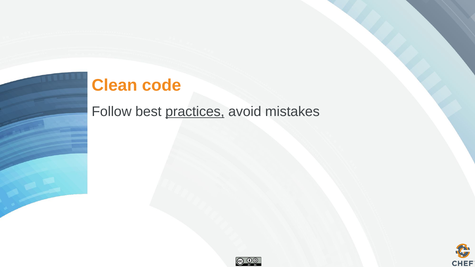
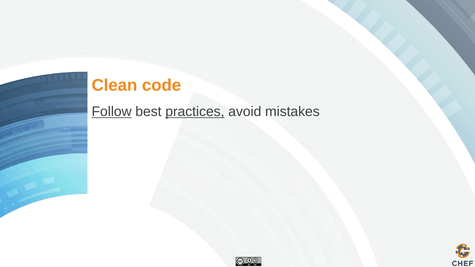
Follow underline: none -> present (112, 112)
